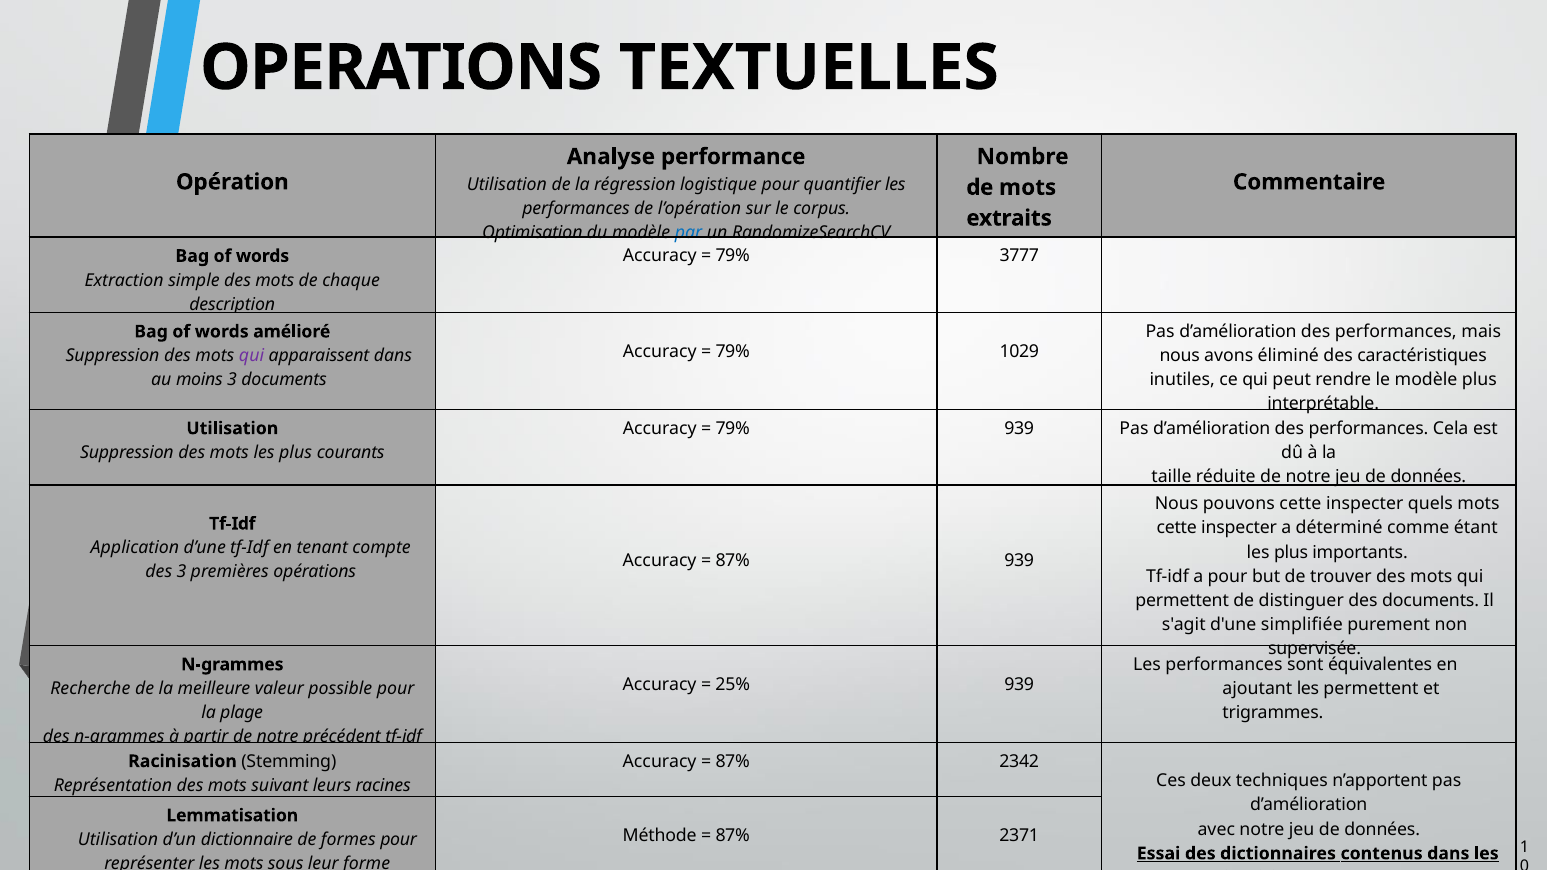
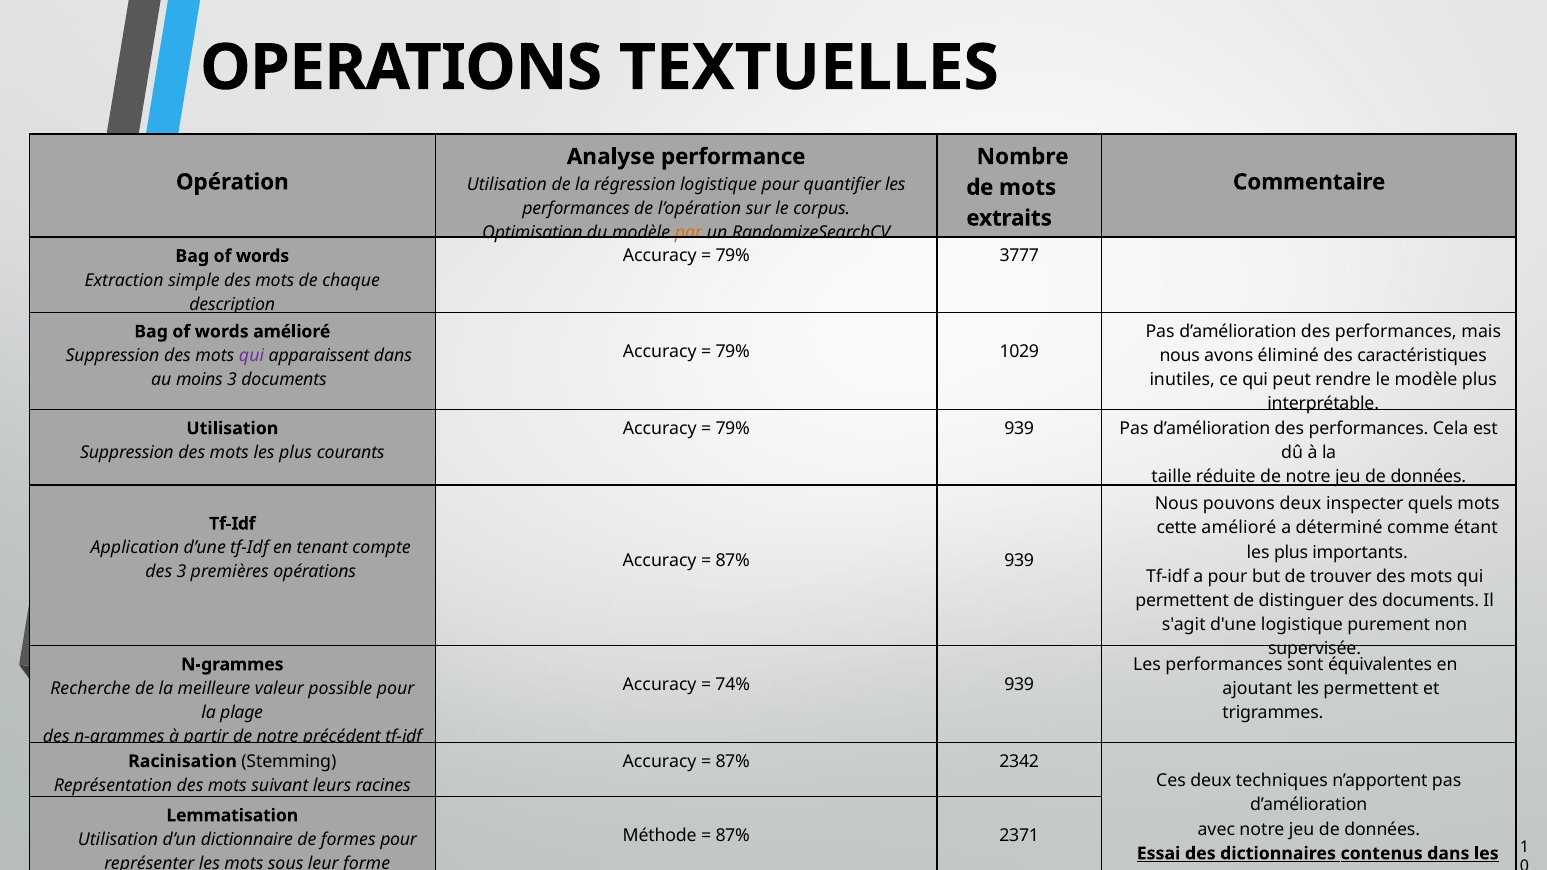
par colour: blue -> orange (689, 233)
pouvons cette: cette -> deux (1300, 504)
inspecter: inspecter -> amélioré (1239, 528)
d'une simplifiée: simplifiée -> logistique (1302, 625)
25%: 25% -> 74% (733, 684)
